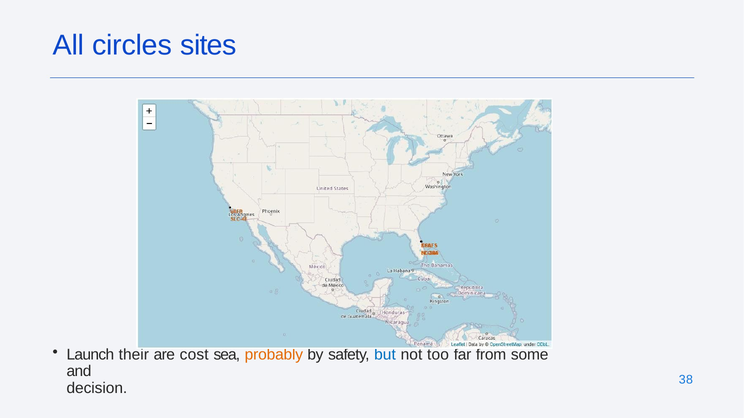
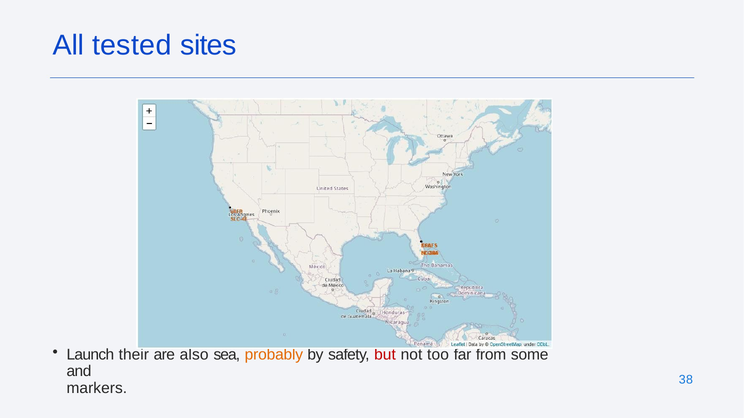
circles: circles -> tested (132, 46)
cost: cost -> also (194, 355)
but colour: blue -> red (385, 355)
decision: decision -> markers (97, 388)
